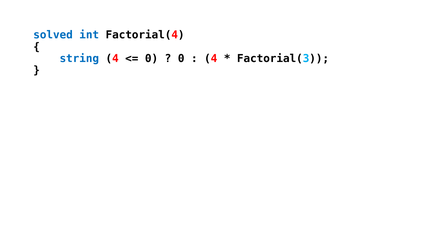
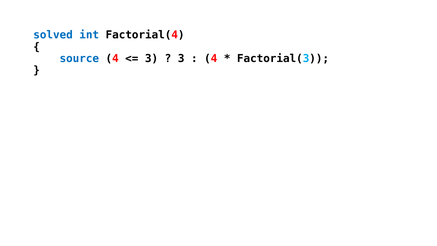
string: string -> source (79, 58)
0: 0 -> 3 (152, 58)
0: 0 -> 3 (181, 58)
